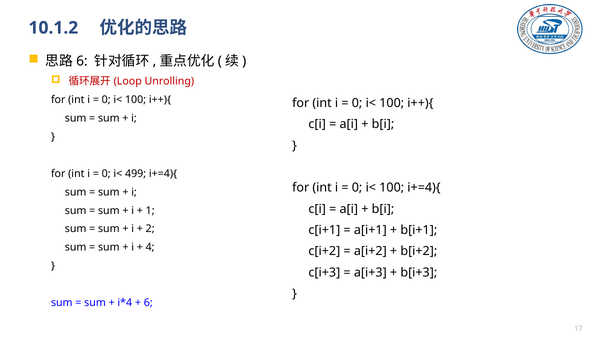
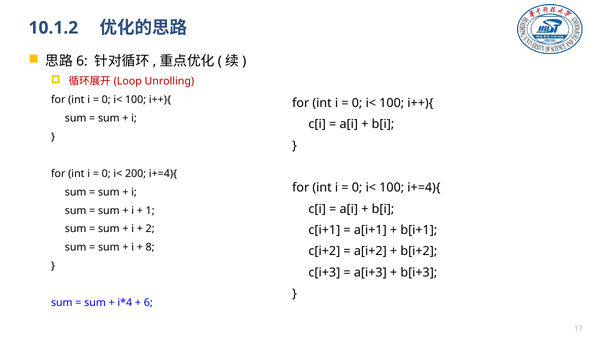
499: 499 -> 200 (136, 173)
4: 4 -> 8 (150, 247)
